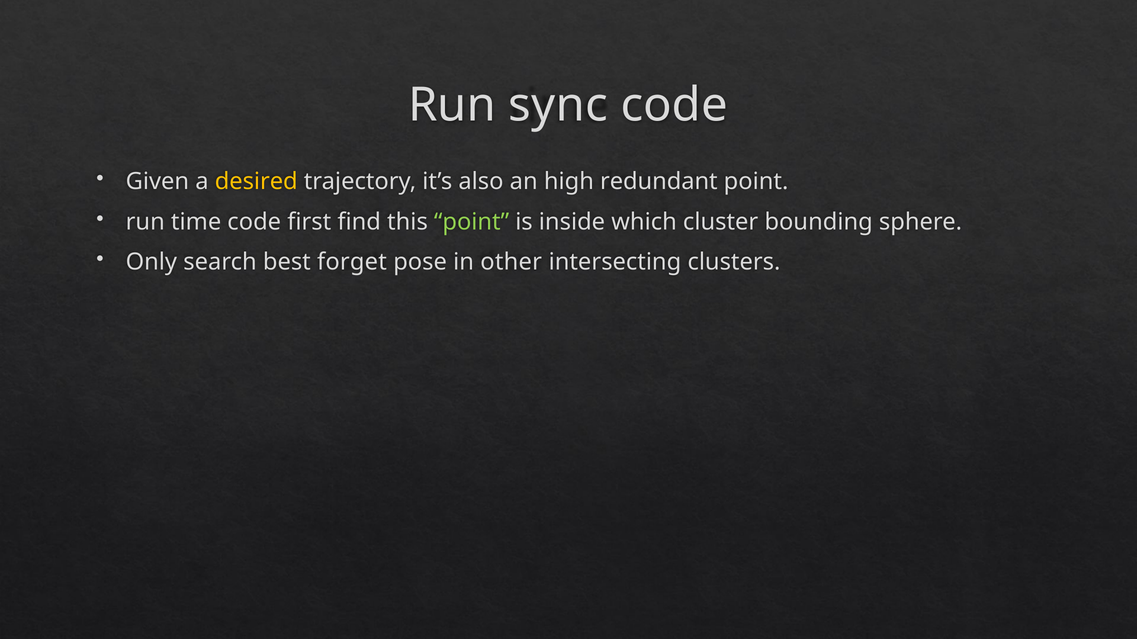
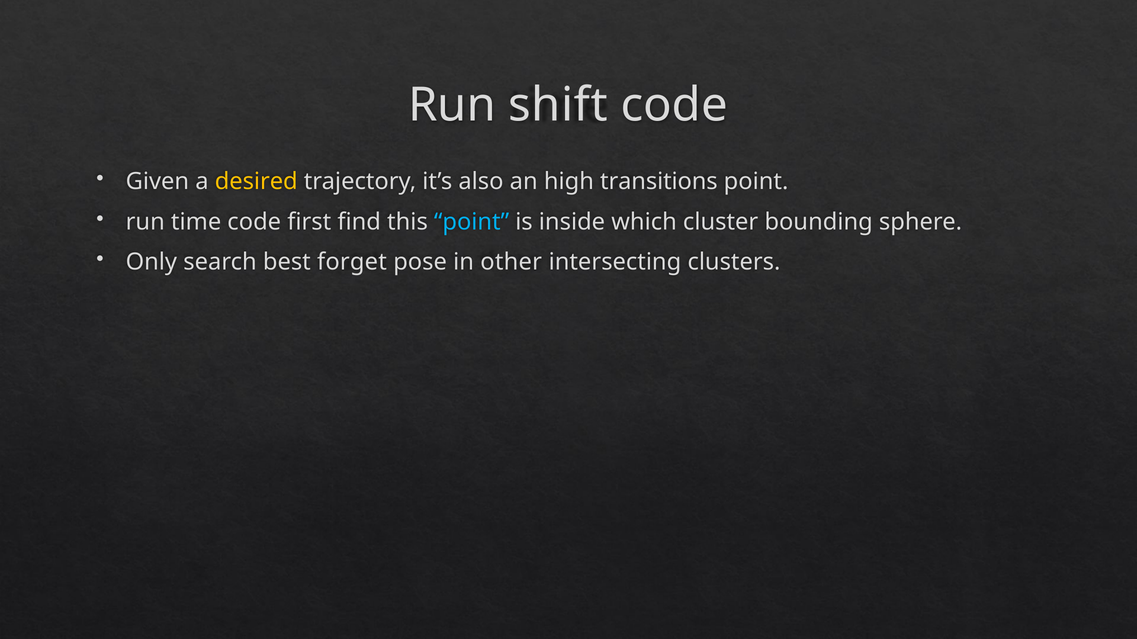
sync: sync -> shift (558, 105)
redundant: redundant -> transitions (659, 182)
point colour: light green -> light blue (472, 222)
